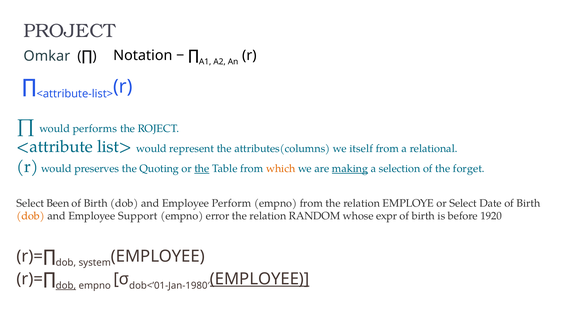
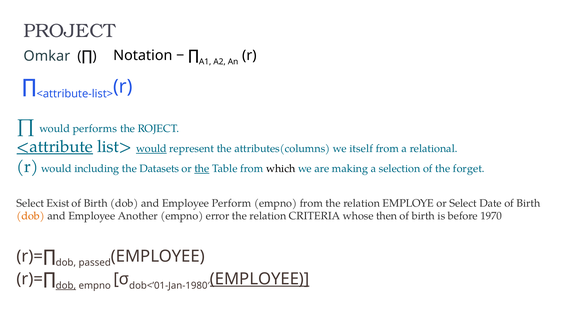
<attribute underline: none -> present (55, 147)
would underline: none -> present (151, 149)
preserves: preserves -> including (97, 169)
Quoting: Quoting -> Datasets (159, 169)
which colour: orange -> black (281, 169)
making underline: present -> none (350, 169)
Been: Been -> Exist (58, 203)
Support: Support -> Another (138, 216)
RANDOM: RANDOM -> CRITERIA (315, 216)
expr: expr -> then (387, 216)
1920: 1920 -> 1970 (491, 216)
system: system -> passed (95, 263)
